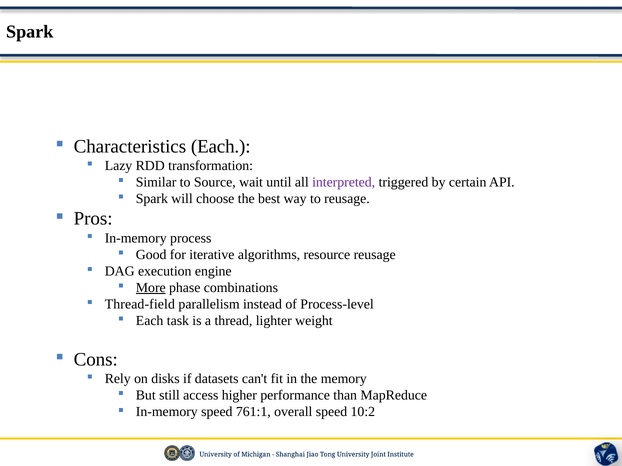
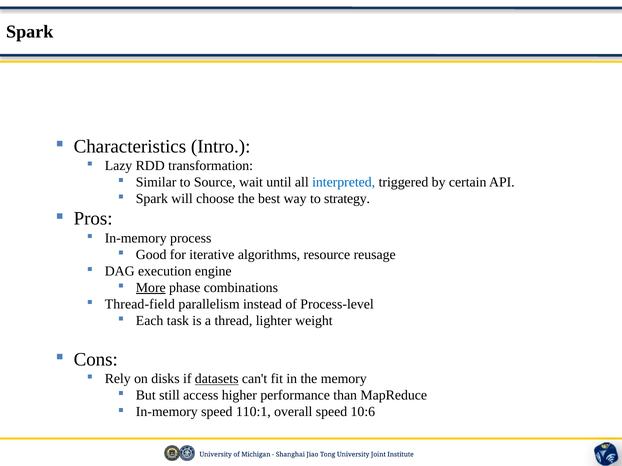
Characteristics Each: Each -> Intro (221, 146)
interpreted colour: purple -> blue (344, 182)
to reusage: reusage -> strategy (347, 199)
datasets underline: none -> present (217, 379)
761:1: 761:1 -> 110:1 (253, 412)
10:2: 10:2 -> 10:6 (363, 412)
